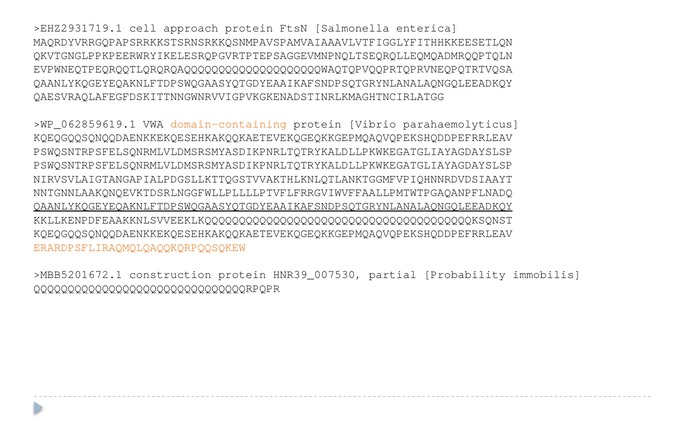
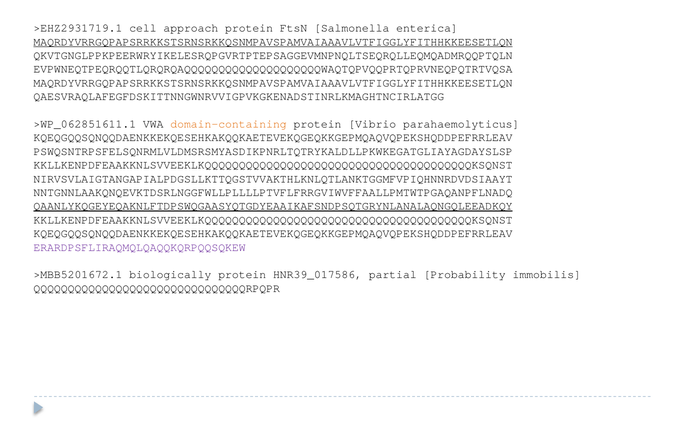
MAQRDYVRRGQPAPSRRKKSTSRNSRKKQSNMPAVSPAMVAIAAAVLVTFIGGLYFITHHKKEESETLQN underline: none -> present (273, 42)
QAANLYKQGEYEQAKNLFTDPSWQGAASYQTGDYEAAIKAFSNDPSQTGRYNLANALAQNGQLEEADKQY: QAANLYKQGEYEQAKNLFTDPSWQGAASYQTGDYEAAIKAFSNDPSQTGRYNLANALAQNGQLEEADKQY -> MAQRDYVRRGQPAPSRRKKSTSRNSRKKQSNMPAVSPAMVAIAAAVLVTFIGGLYFITHHKKEESETLQN (273, 83)
>WP_062859619.1: >WP_062859619.1 -> >WP_062851611.1 (85, 124)
PSWQSNTRPSFELSQNRMLVLDMSRSMYASDIKPNRLTQTRYKALDLLPKWKEGATGLIAYAGDAYSLSP: PSWQSNTRPSFELSQNRMLVLDMSRSMYASDIKPNRLTQTRYKALDLLPKWKEGATGLIAYAGDAYSLSP -> KKLLKENPDFEAAKKNLSVVEEKLKQQQQQQQQQQQQQQQQQQQQQQQQQQQQQQQQQQQQQQQKSQNST (273, 165)
ERARDPSFLIRAQMQLQAQQKQRPQQSQKEW colour: orange -> purple (140, 247)
construction: construction -> biologically (170, 275)
HNR39_007530: HNR39_007530 -> HNR39_017586 (318, 275)
